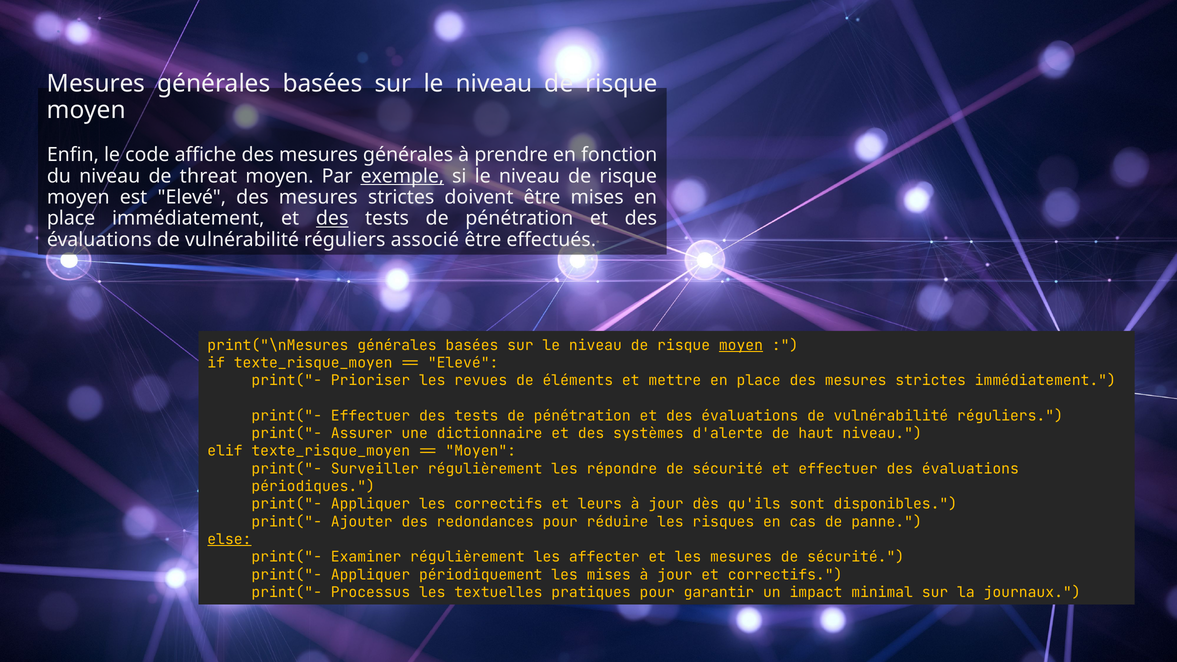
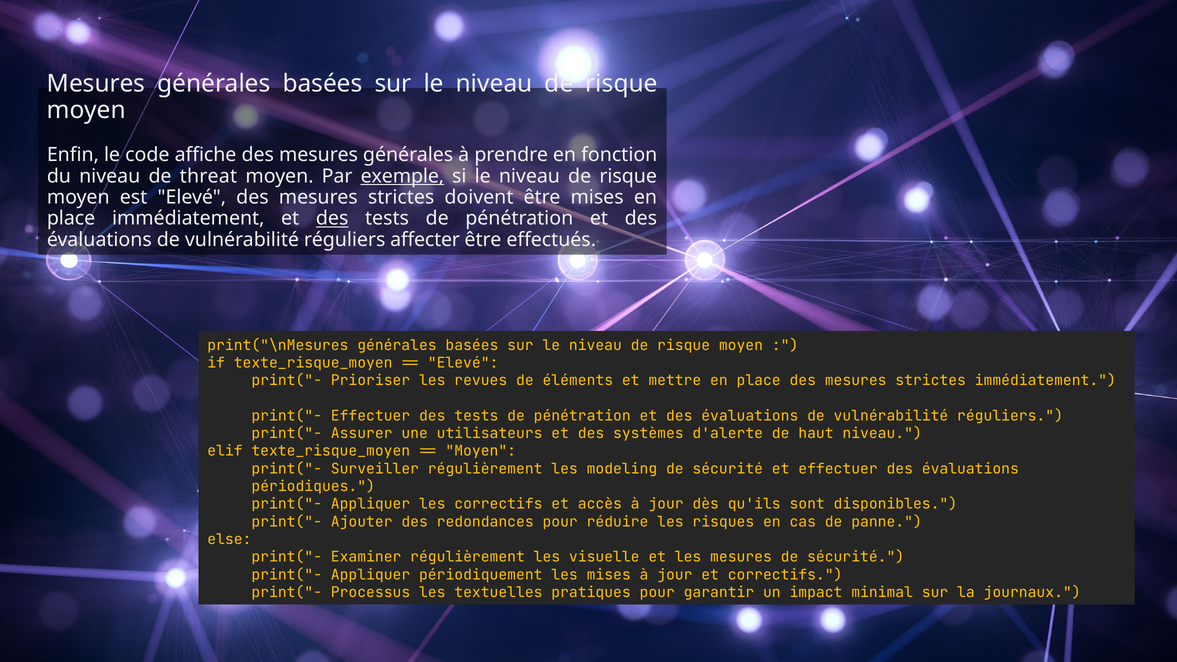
associé: associé -> affecter (425, 240)
moyen underline: present -> none (741, 345)
dictionnaire: dictionnaire -> utilisateurs (490, 433)
répondre: répondre -> modeling (622, 469)
leurs: leurs -> accès (600, 504)
else underline: present -> none (229, 539)
affecter: affecter -> visuelle (604, 557)
